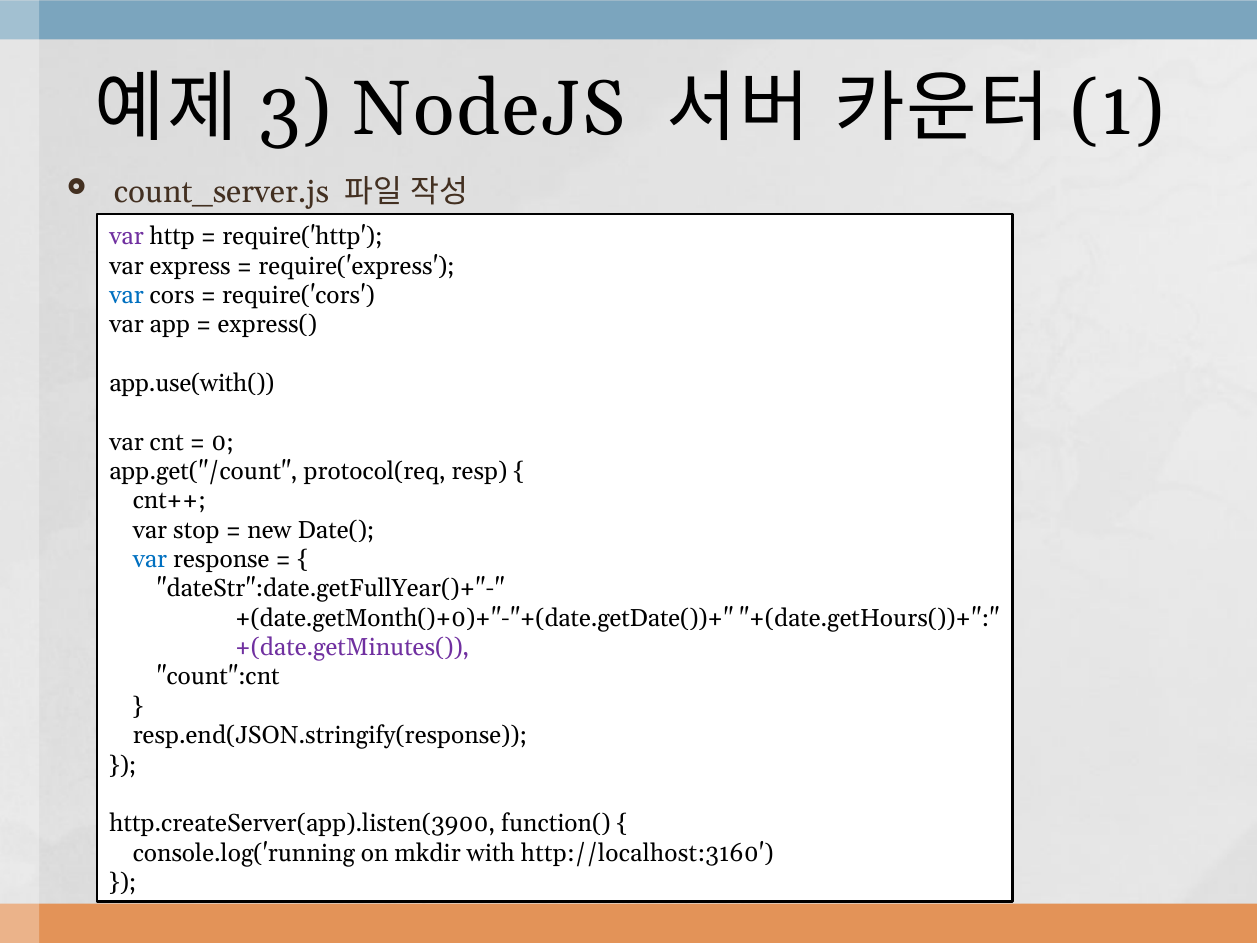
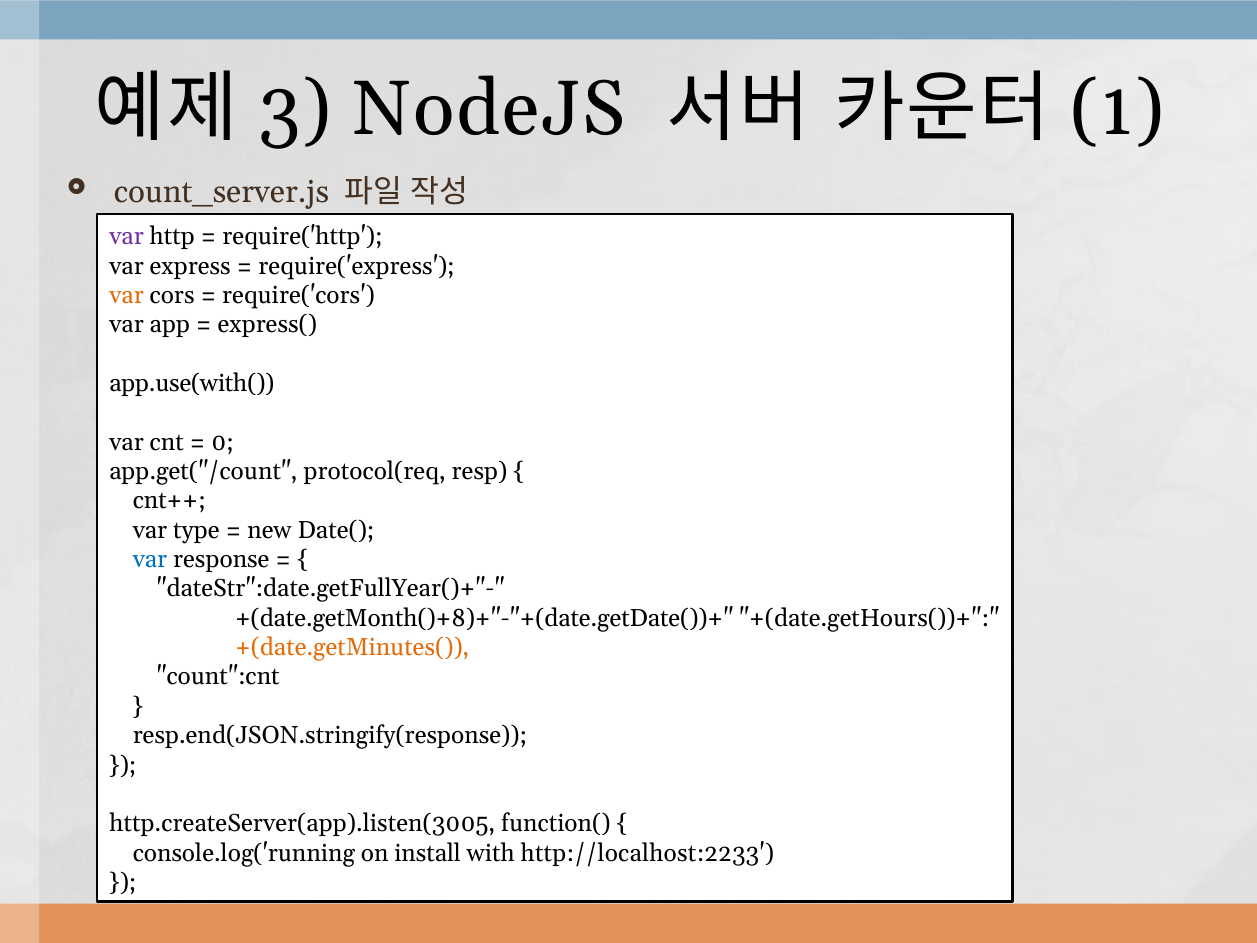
var colour: blue -> orange (127, 295)
stop: stop -> type (196, 530)
+(date.getMonth()+0)+"-"+(date.getDate())+: +(date.getMonth()+0)+"-"+(date.getDate())+ -> +(date.getMonth()+8)+"-"+(date.getDate())+ (484, 618)
+(date.getMinutes( colour: purple -> orange (352, 647)
http.createServer(app).listen(3900: http.createServer(app).listen(3900 -> http.createServer(app).listen(3005 (302, 823)
mkdir: mkdir -> install (428, 853)
http://localhost:3160: http://localhost:3160 -> http://localhost:2233 (647, 853)
